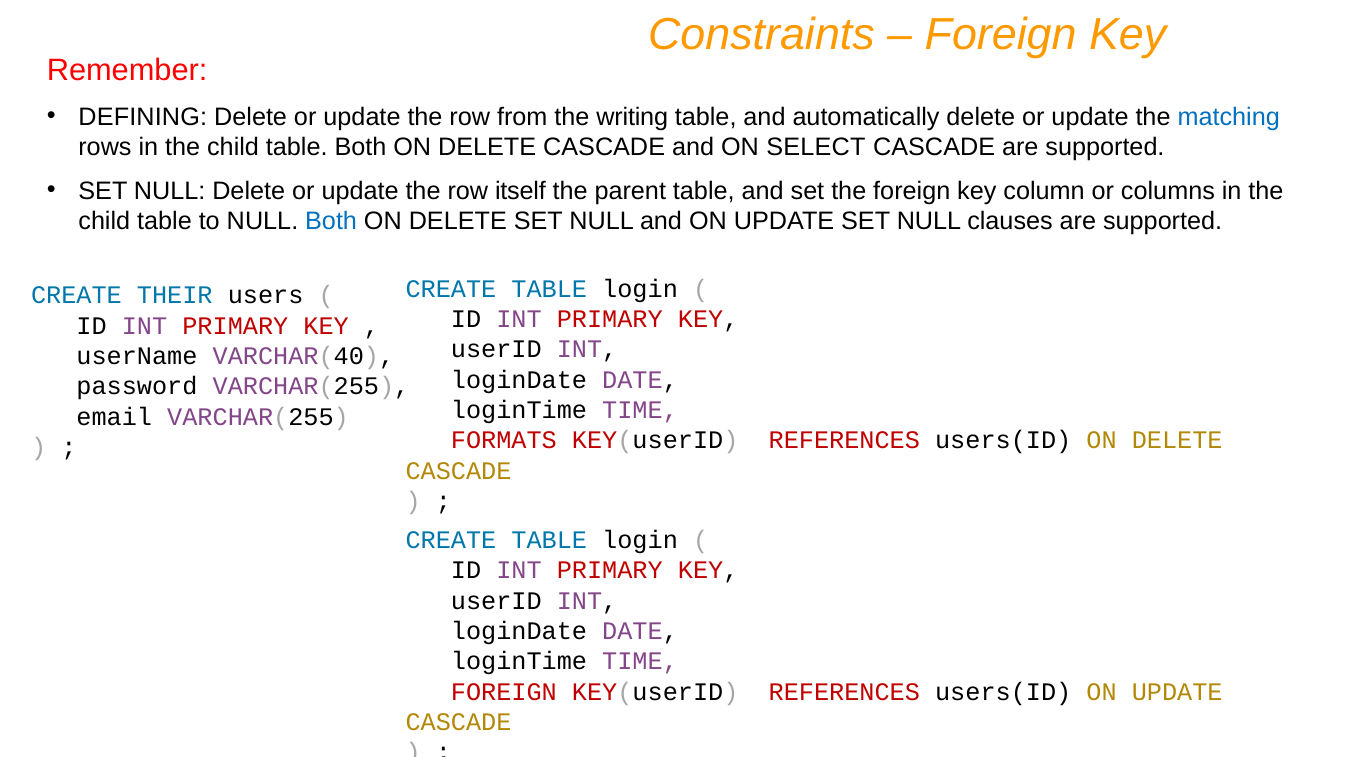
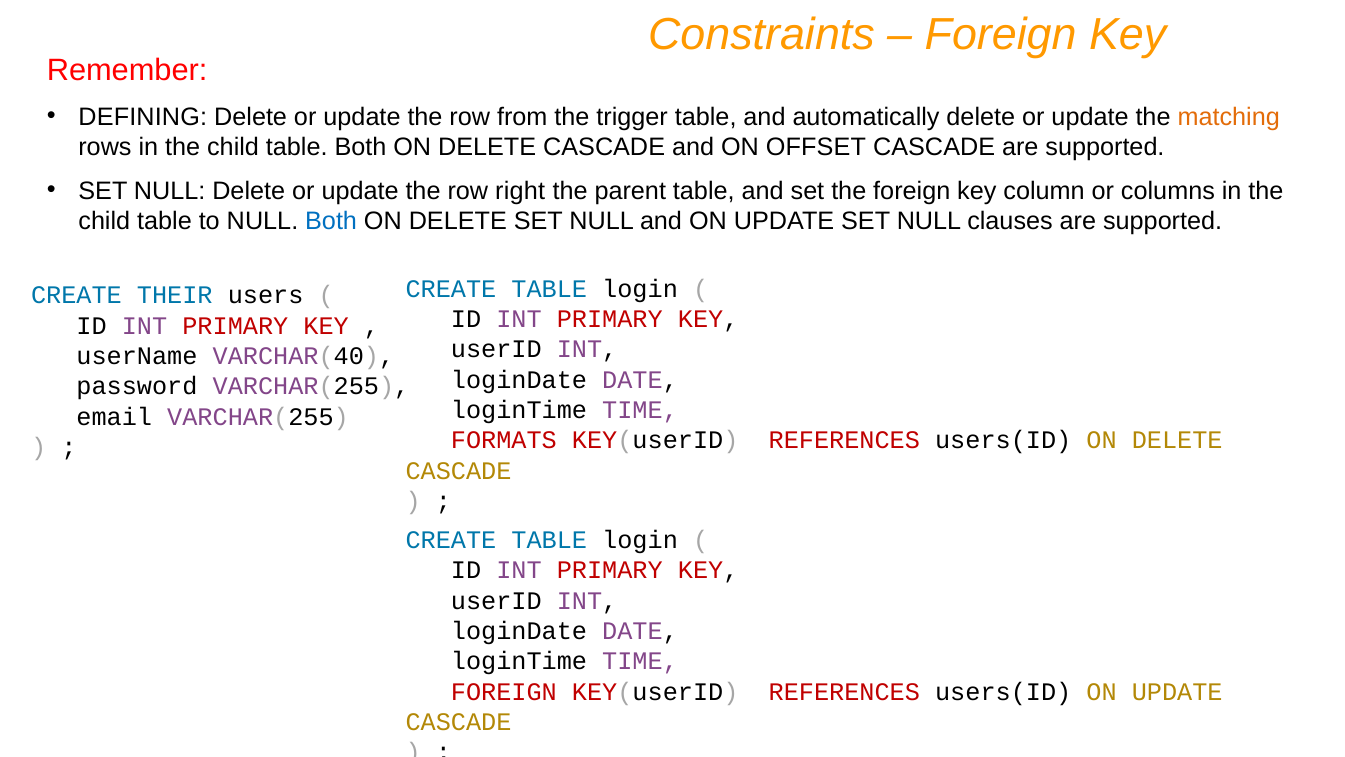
writing: writing -> trigger (632, 117)
matching colour: blue -> orange (1229, 117)
SELECT: SELECT -> OFFSET (816, 147)
itself: itself -> right (520, 191)
